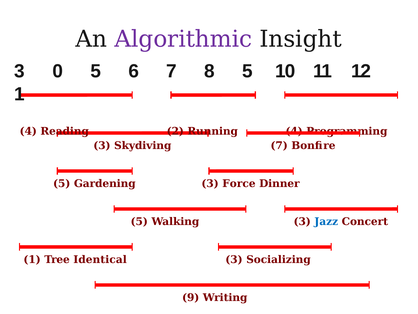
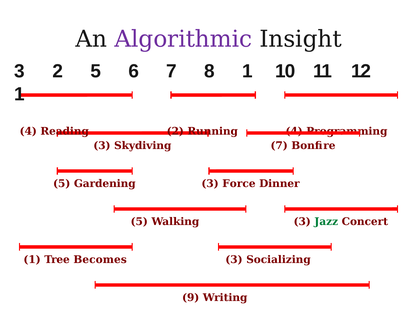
3 0: 0 -> 2 (58, 71)
8 5: 5 -> 1 (247, 71)
Jazz colour: blue -> green (326, 221)
Identical: Identical -> Becomes (100, 259)
